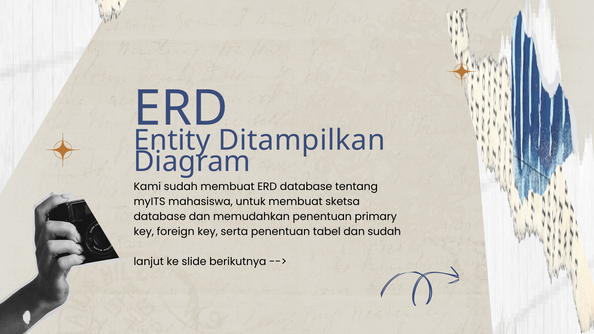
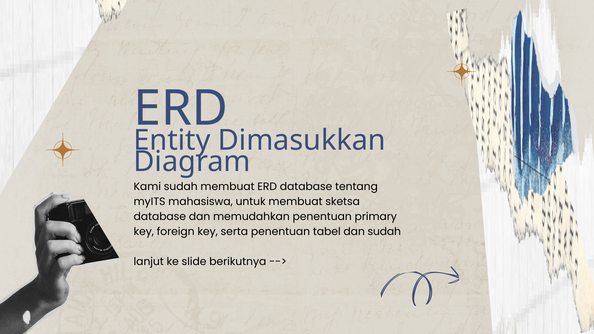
Ditampilkan: Ditampilkan -> Dimasukkan (302, 141)
